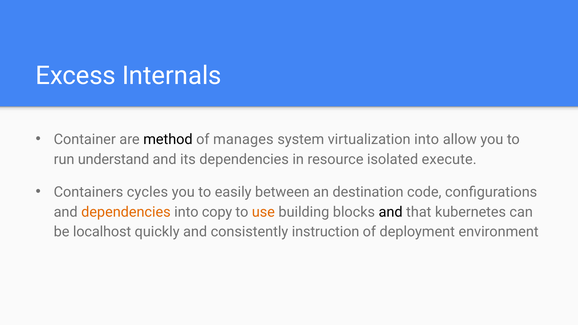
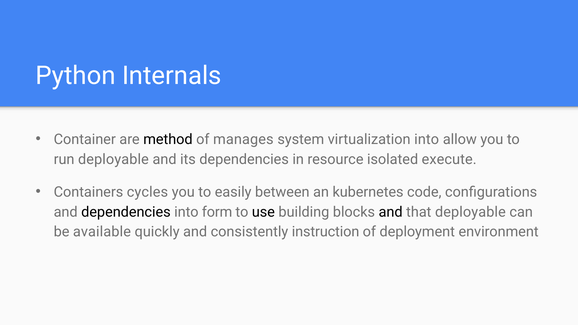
Excess: Excess -> Python (76, 76)
run understand: understand -> deployable (113, 159)
destination: destination -> kubernetes (368, 192)
dependencies colour: orange -> black (126, 212)
copy: copy -> form (217, 212)
use colour: orange -> black (263, 212)
that kubernetes: kubernetes -> deployable (470, 212)
localhost: localhost -> available (102, 232)
